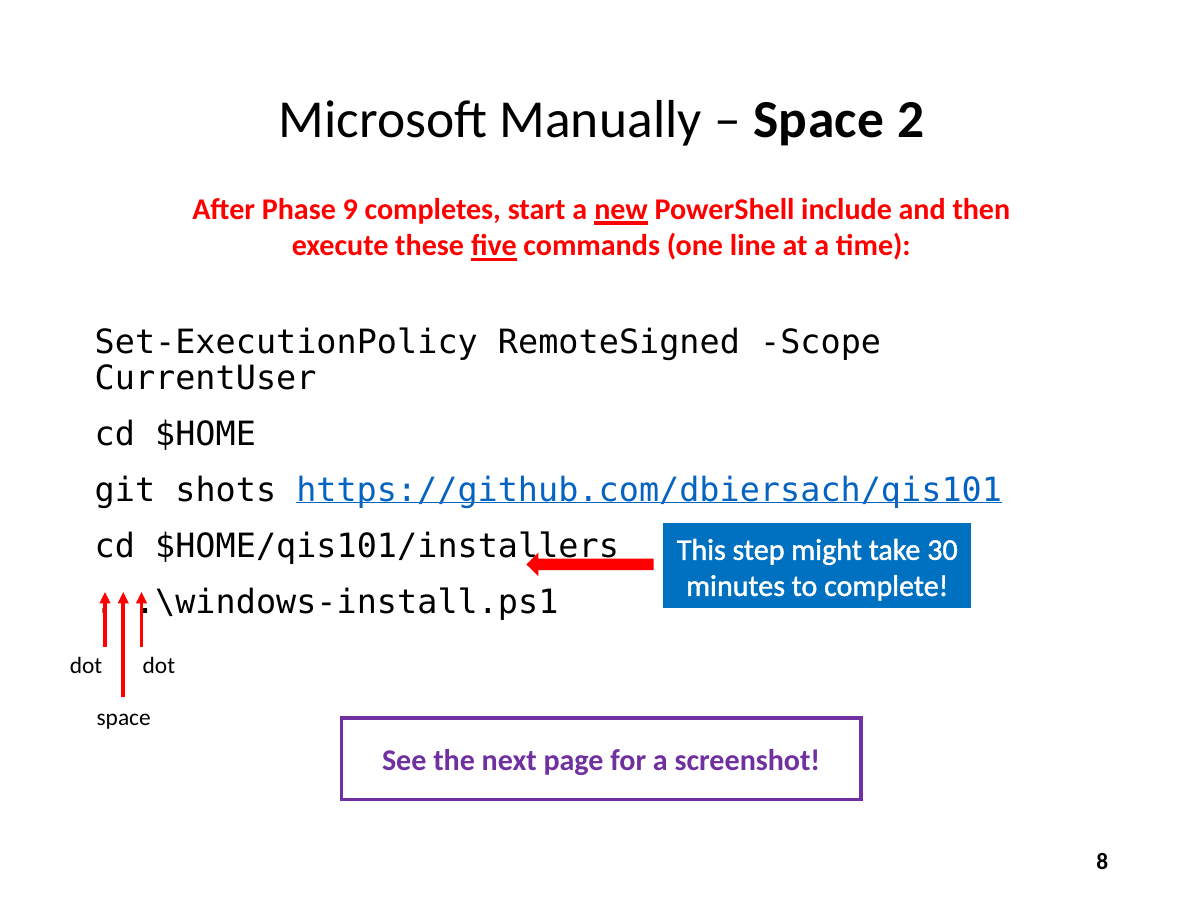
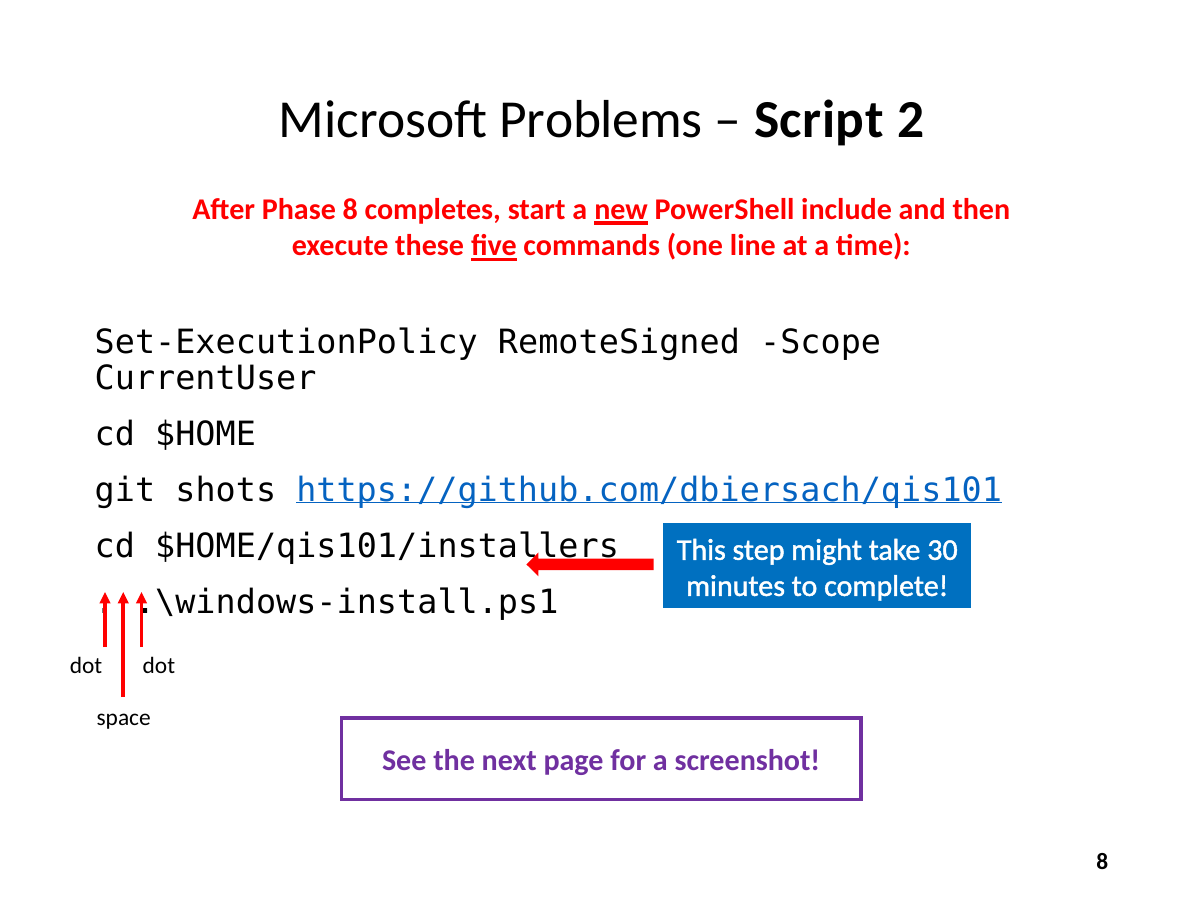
Manually: Manually -> Problems (601, 120)
Space: Space -> Script (819, 120)
Phase 9: 9 -> 8 (350, 210)
